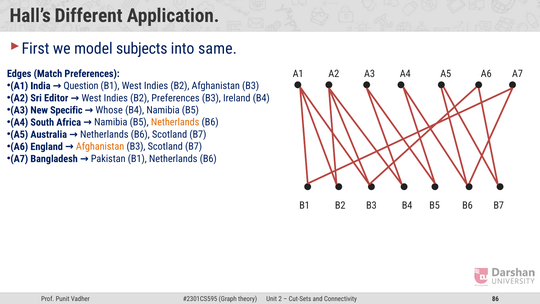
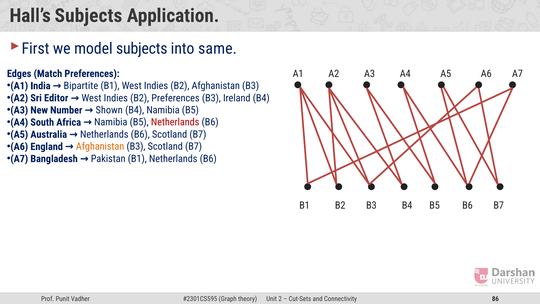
Hall’s Different: Different -> Subjects (88, 16)
Question: Question -> Bipartite (81, 86)
Specific: Specific -> Number (66, 110)
Whose: Whose -> Shown (109, 110)
Netherlands colour: orange -> red (175, 122)
